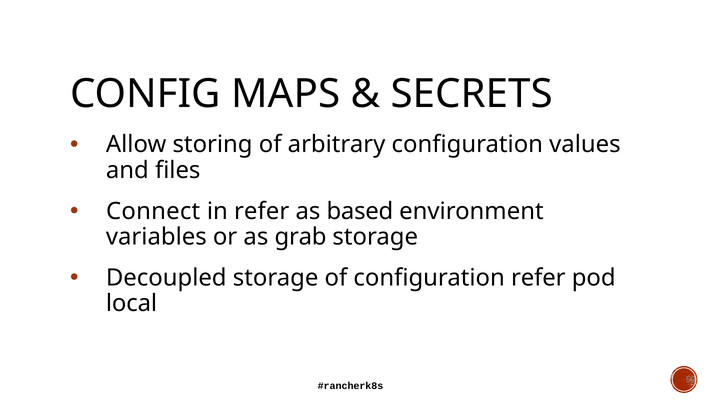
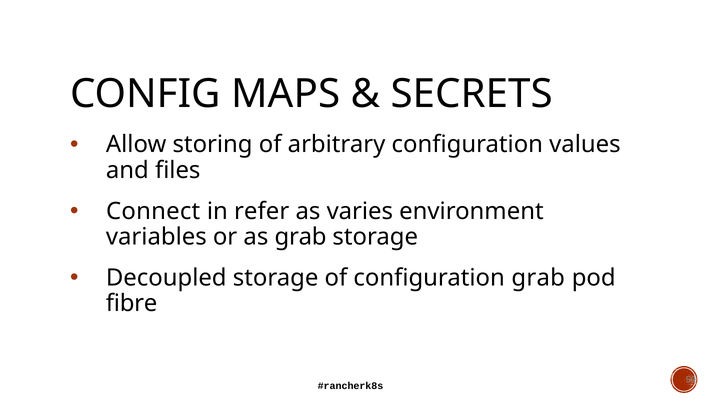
based: based -> varies (360, 211)
configuration refer: refer -> grab (538, 278)
local: local -> fibre (132, 304)
